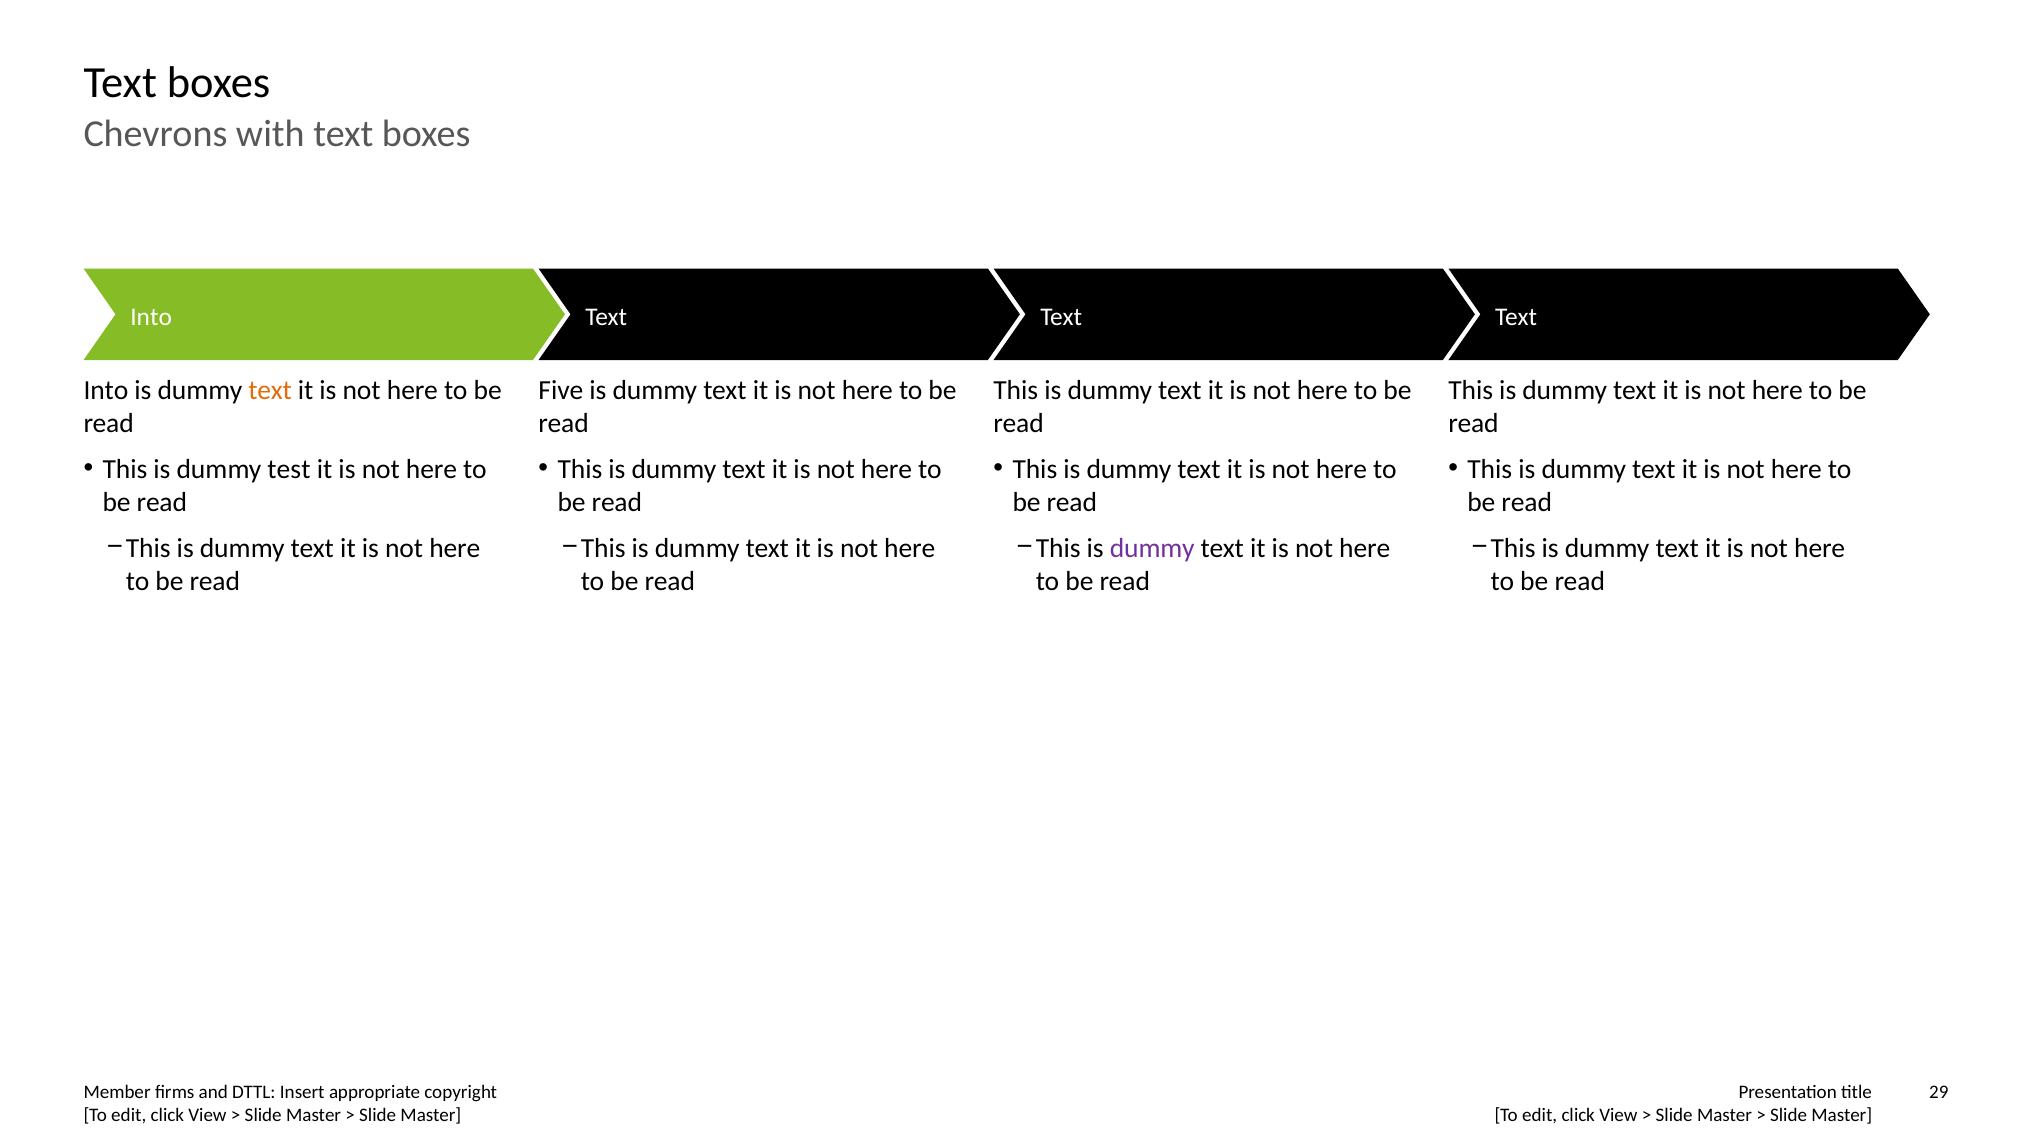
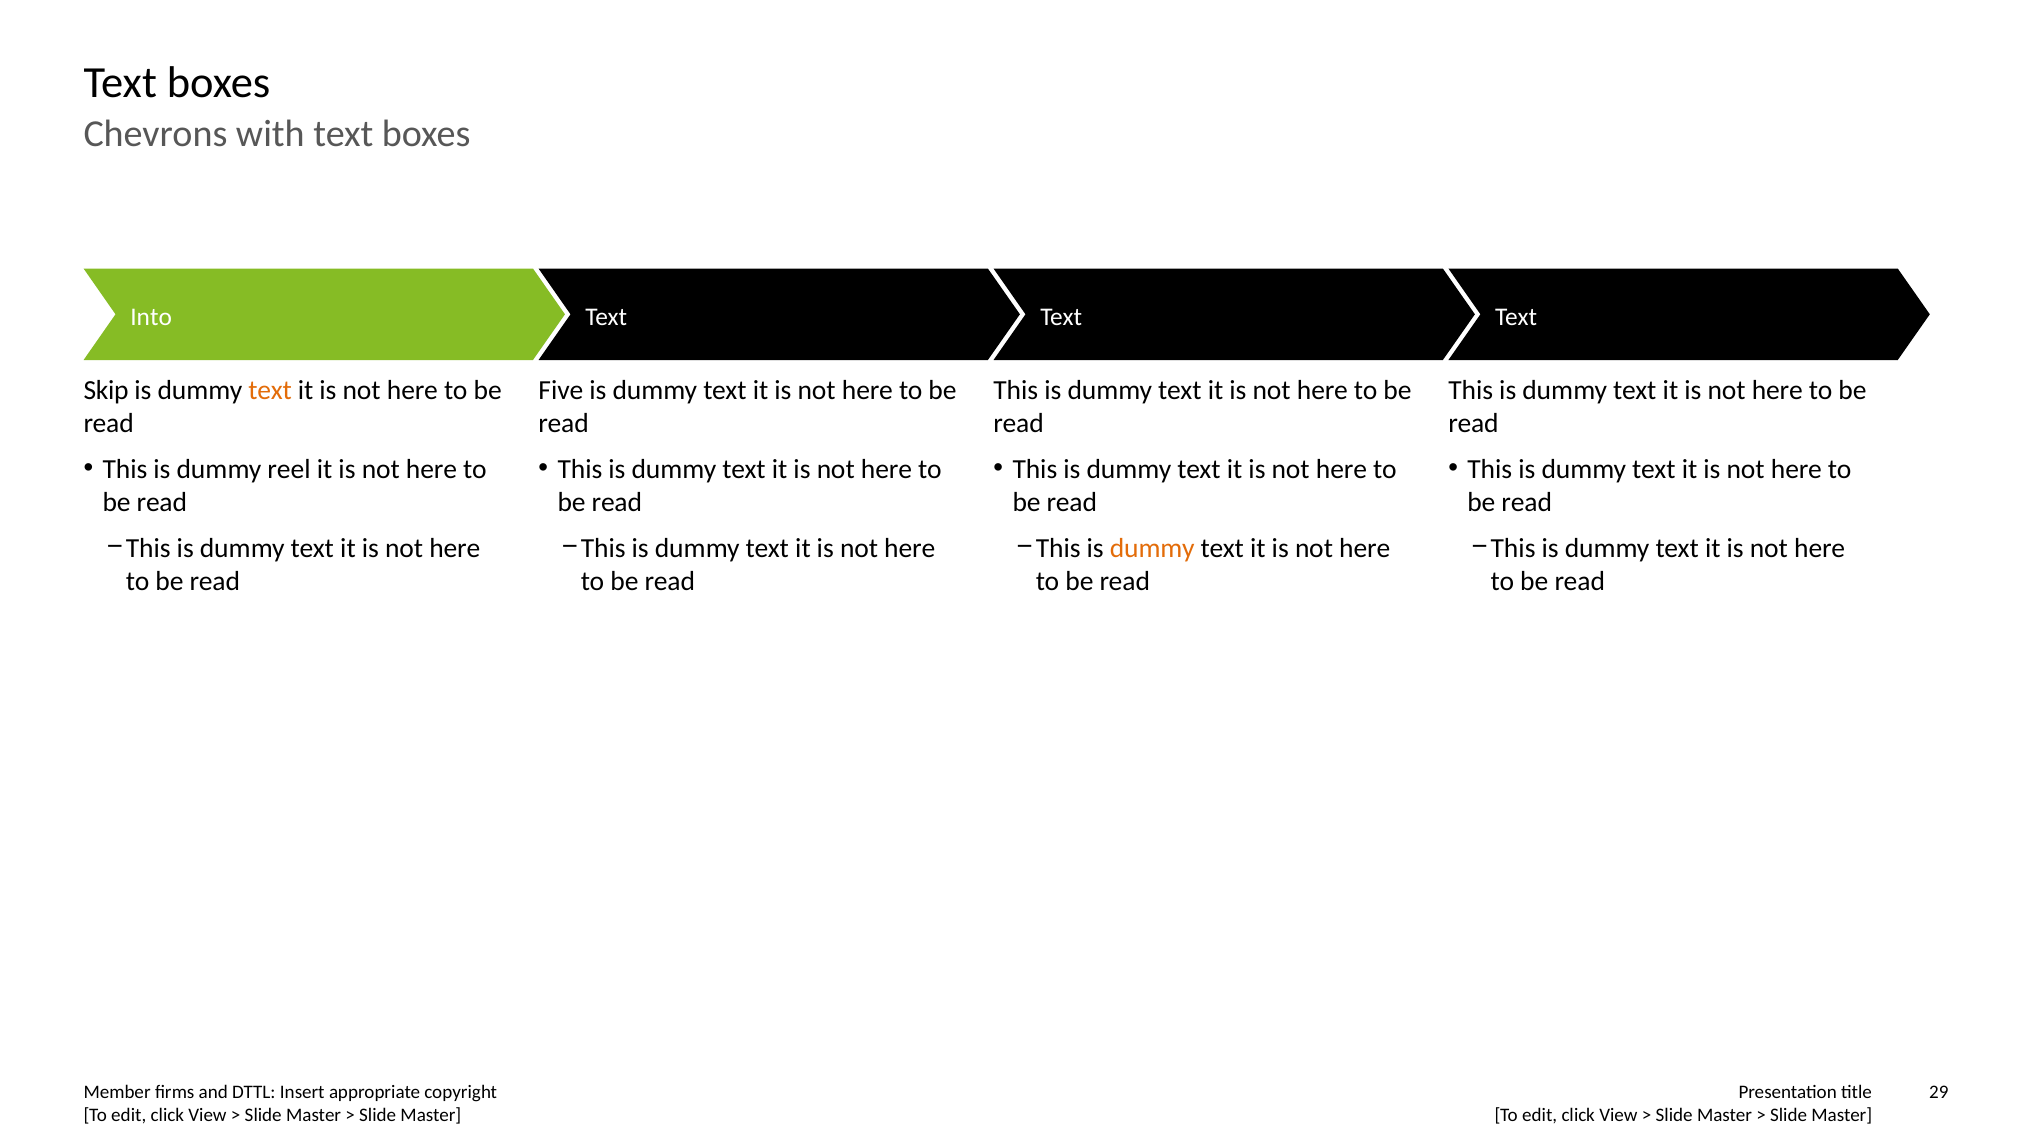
Into: Into -> Skip (106, 390)
test: test -> reel (289, 469)
dummy colour: purple -> orange (1152, 548)
